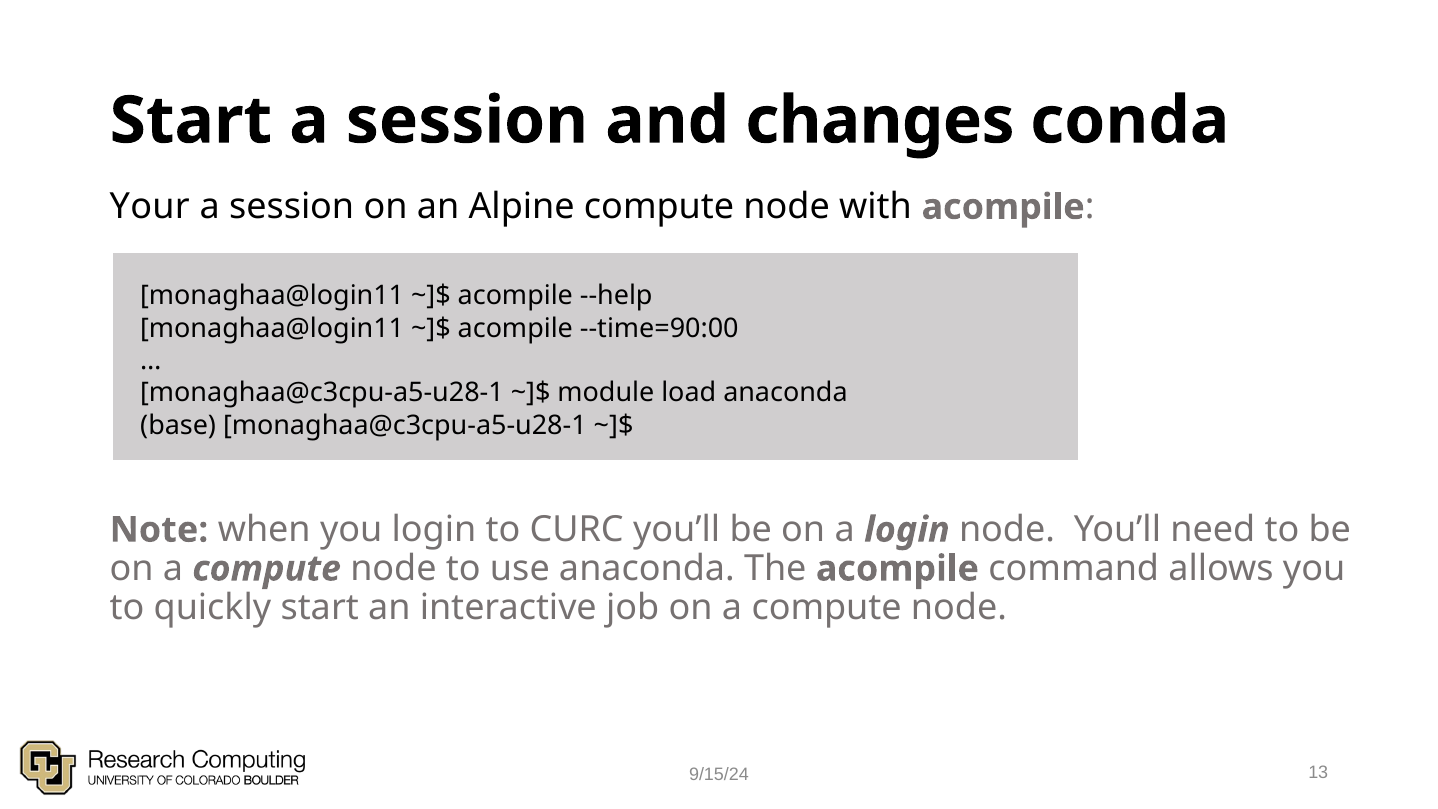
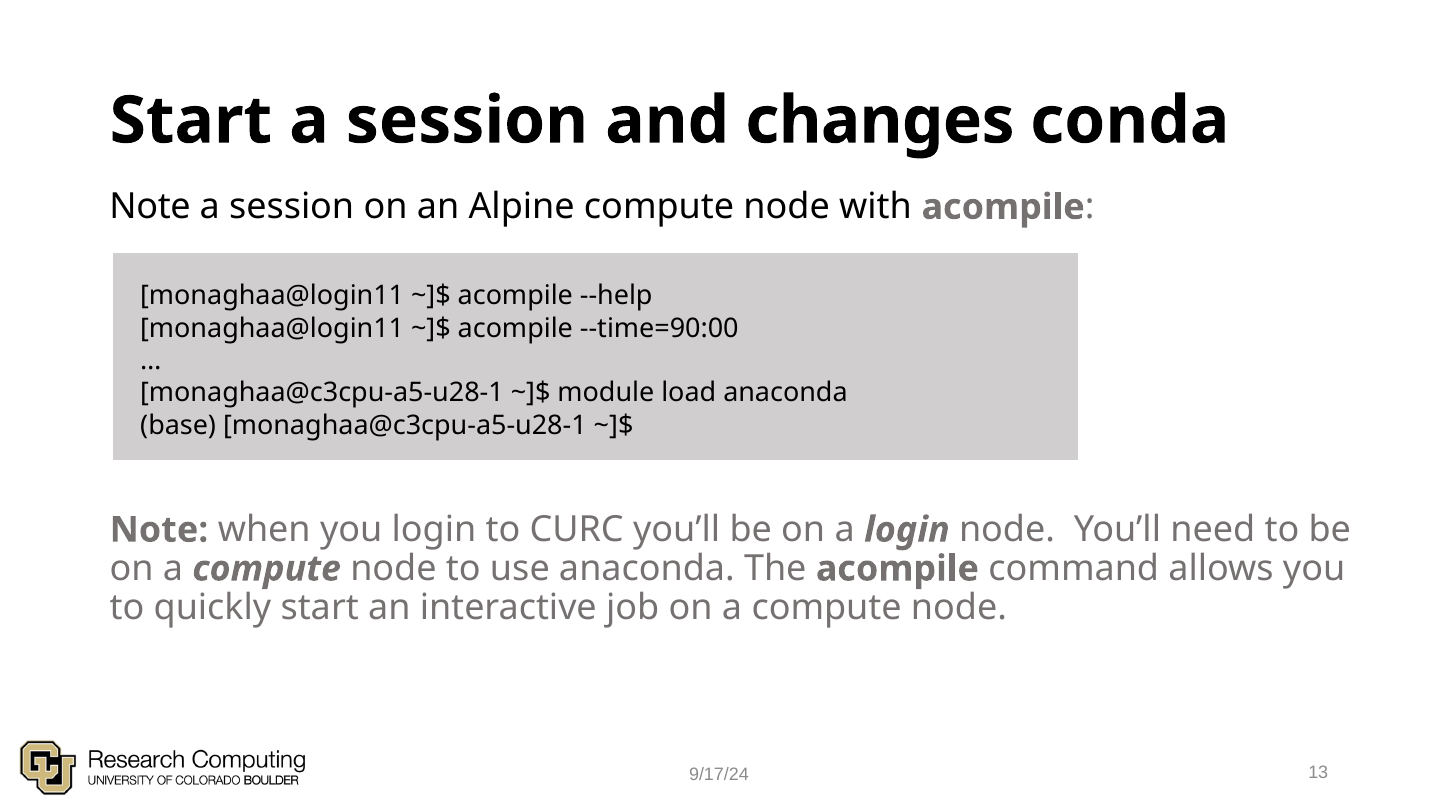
Your: Your -> Note (150, 207)
9/15/24: 9/15/24 -> 9/17/24 (719, 774)
